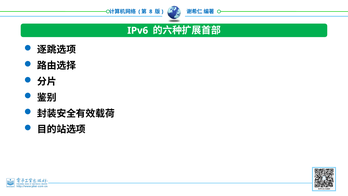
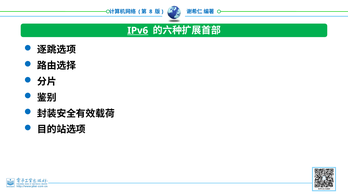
IPv6 underline: none -> present (138, 31)
